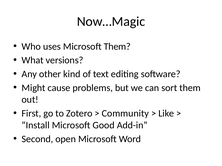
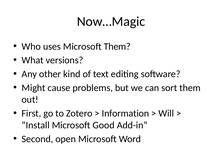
Community: Community -> Information (125, 114)
Like: Like -> Will (166, 114)
